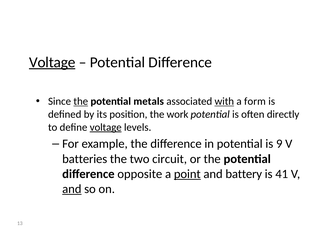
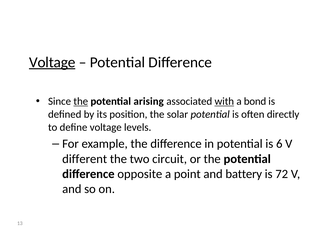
metals: metals -> arising (149, 102)
form: form -> bond (255, 102)
work: work -> solar (177, 114)
voltage underline: present -> none (106, 127)
9: 9 -> 6 (279, 144)
batteries: batteries -> different (85, 159)
point underline: present -> none (187, 174)
41: 41 -> 72 (282, 174)
and underline: present -> none (72, 189)
